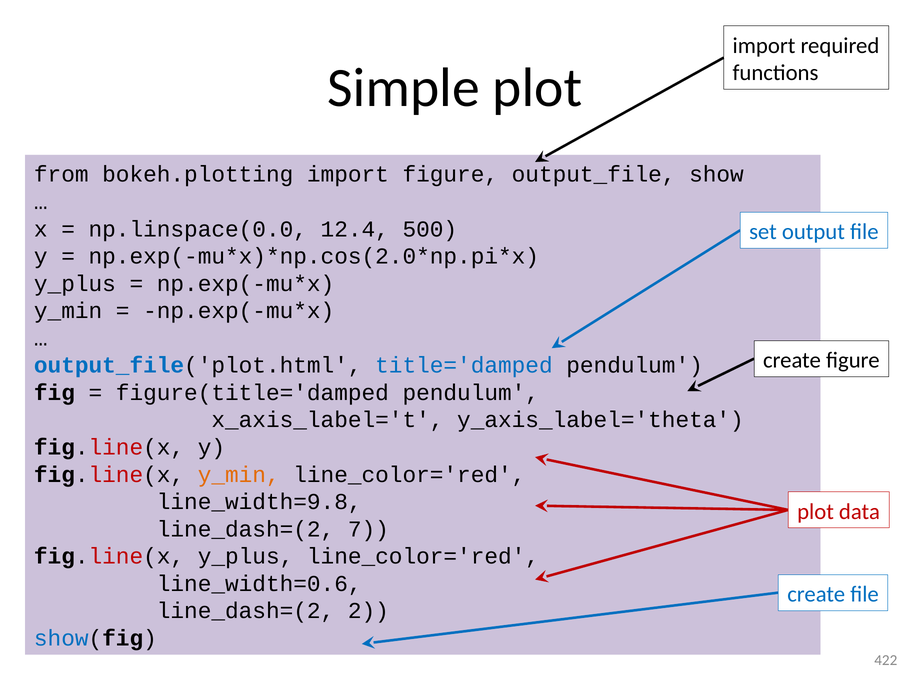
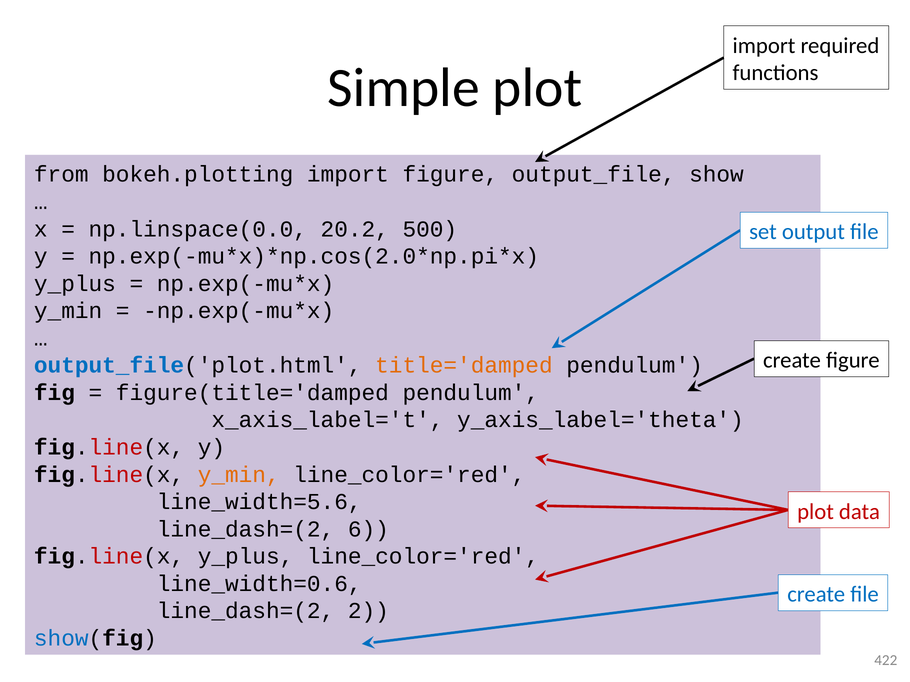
12.4: 12.4 -> 20.2 (355, 229)
title='damped colour: blue -> orange (464, 366)
line_width=9.8: line_width=9.8 -> line_width=5.6 (259, 502)
7: 7 -> 6 (368, 529)
